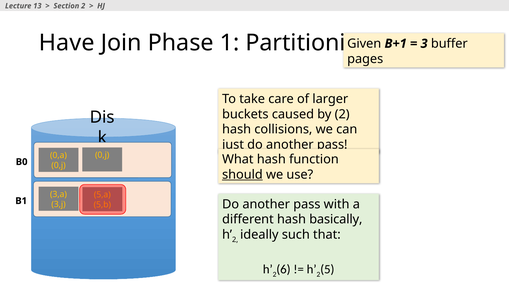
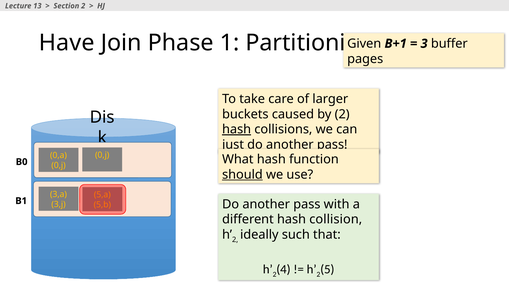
hash underline: none -> present (237, 130)
basically: basically -> collision (336, 220)
6: 6 -> 4 (283, 270)
